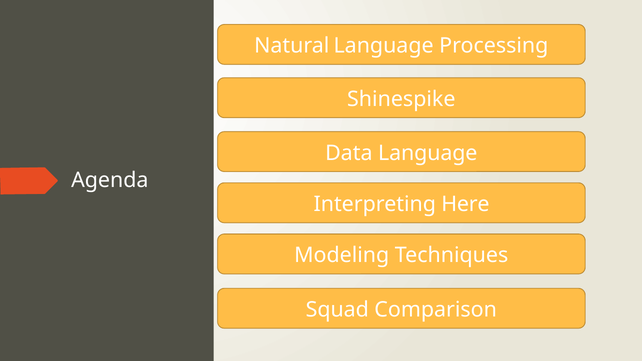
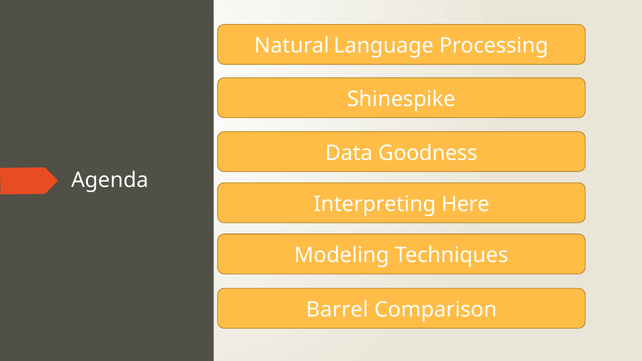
Data Language: Language -> Goodness (428, 153)
Squad: Squad -> Barrel (337, 310)
